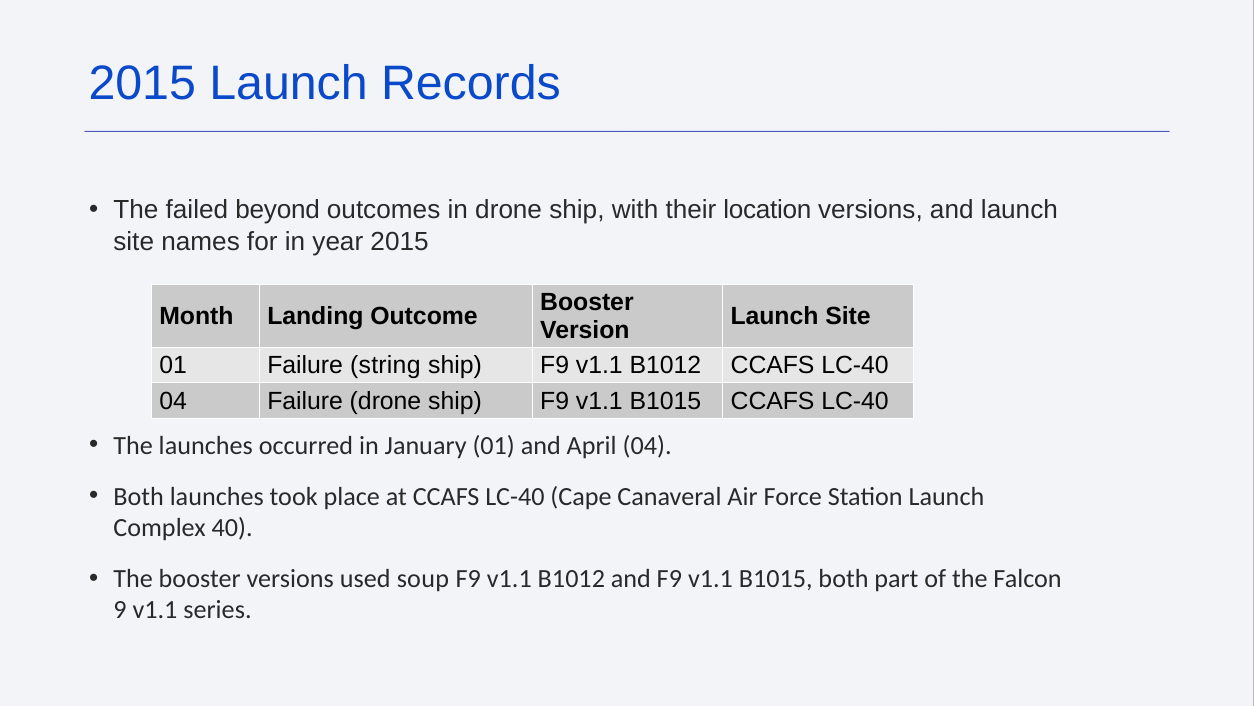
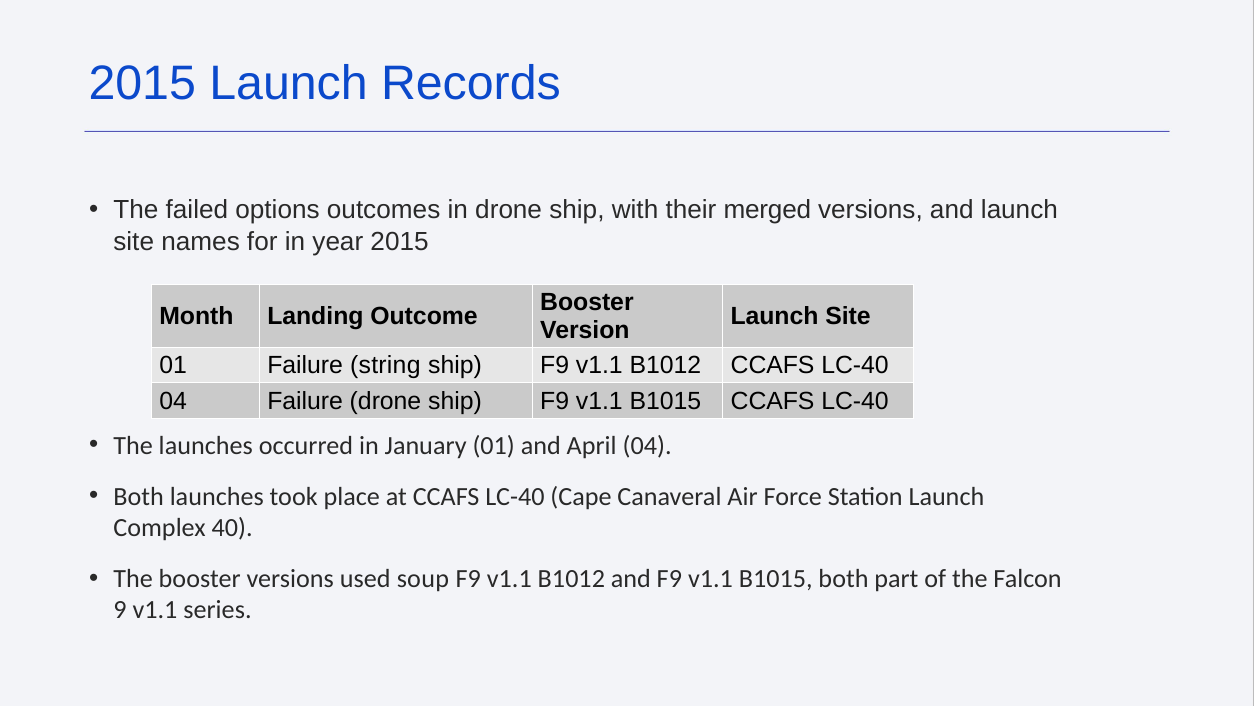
beyond: beyond -> options (278, 210)
location: location -> merged (767, 210)
